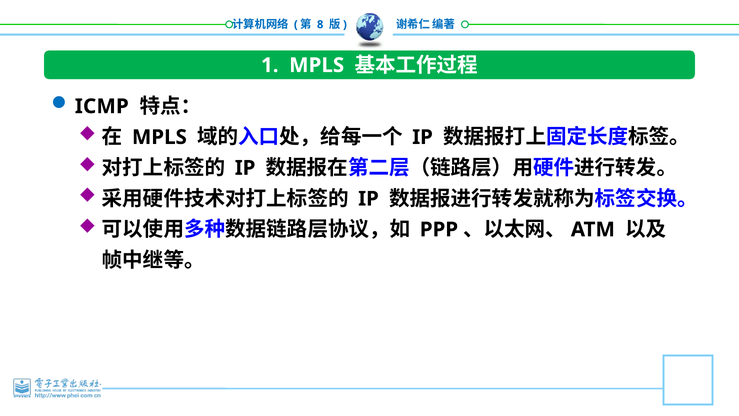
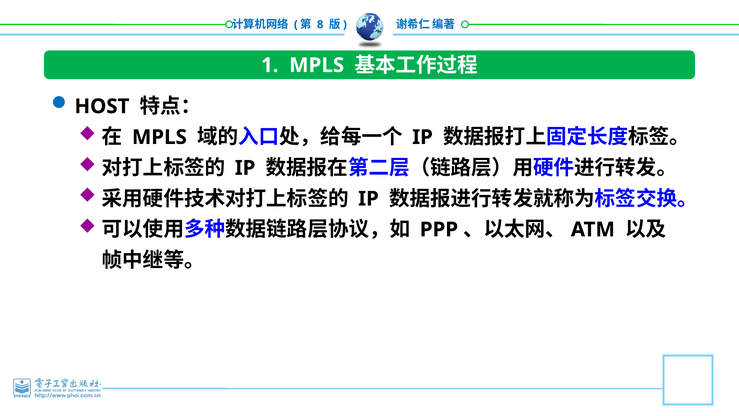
ICMP: ICMP -> HOST (102, 106)
